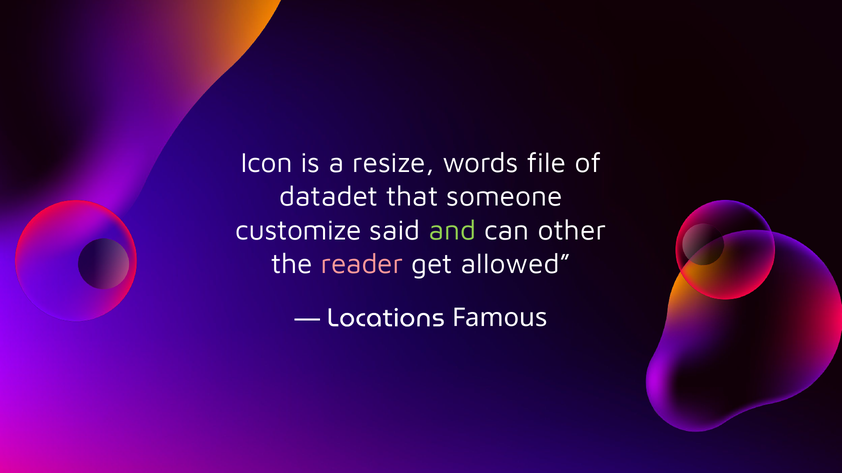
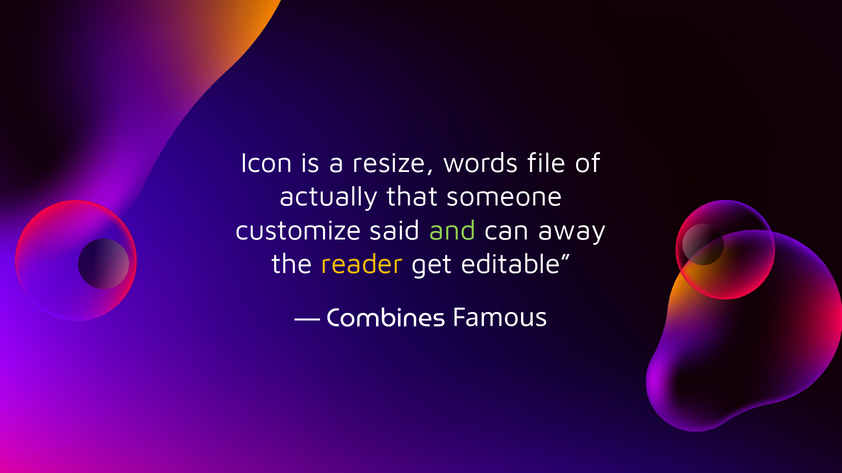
datadet: datadet -> actually (329, 197)
other: other -> away (572, 231)
reader colour: pink -> yellow (362, 264)
allowed: allowed -> editable (516, 264)
Locations: Locations -> Combines (386, 318)
